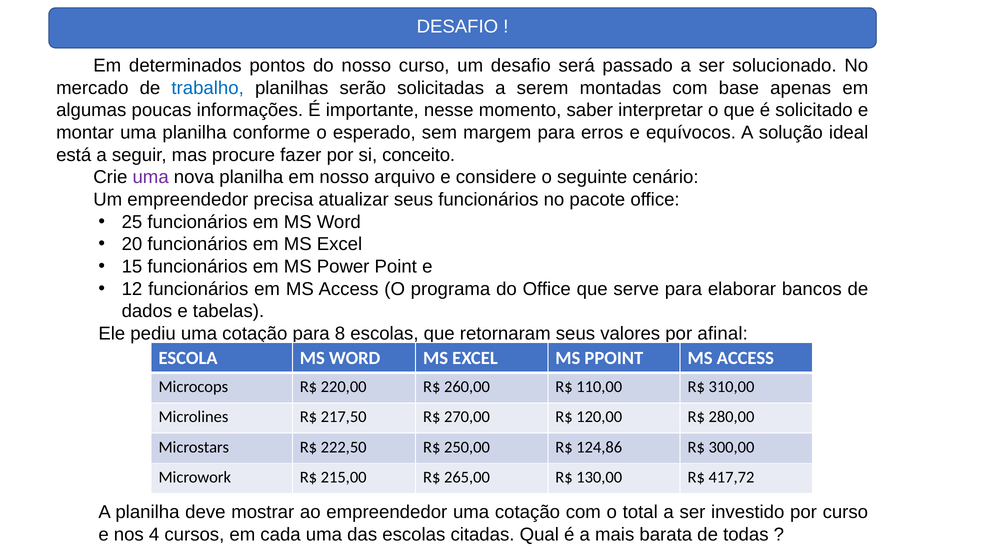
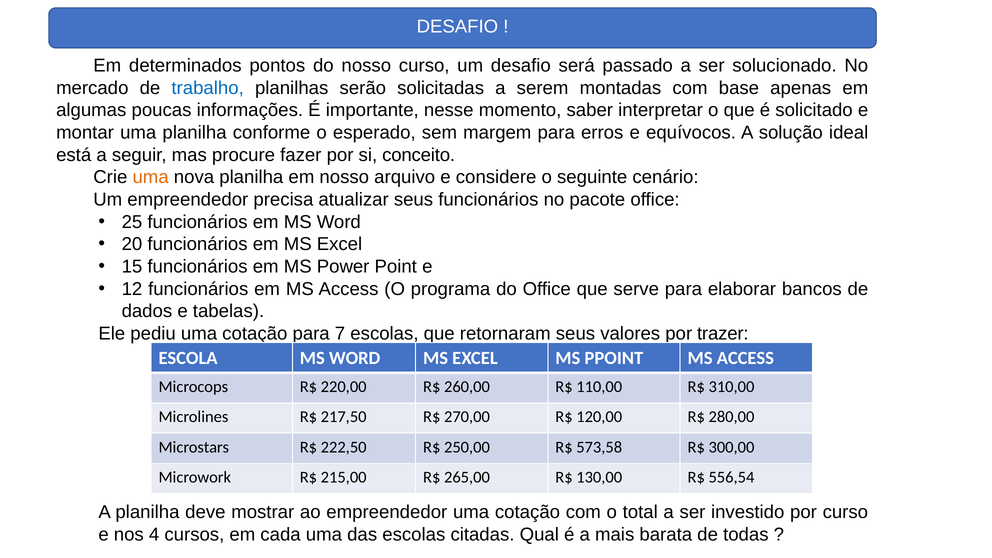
uma colour: purple -> orange (151, 177)
8: 8 -> 7 (340, 334)
afinal: afinal -> trazer (723, 334)
124,86: 124,86 -> 573,58 (599, 447)
417,72: 417,72 -> 556,54 (731, 477)
